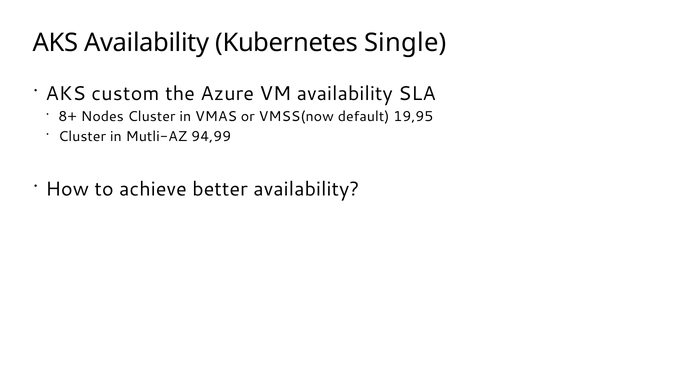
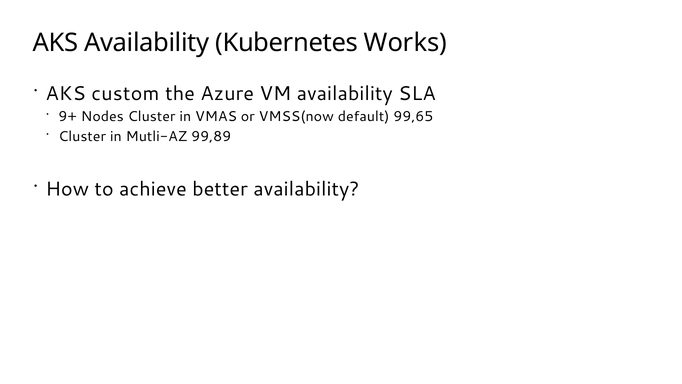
Single: Single -> Works (405, 43)
8+: 8+ -> 9+ (68, 117)
19,95: 19,95 -> 99,65 (413, 117)
94,99: 94,99 -> 99,89 (211, 136)
